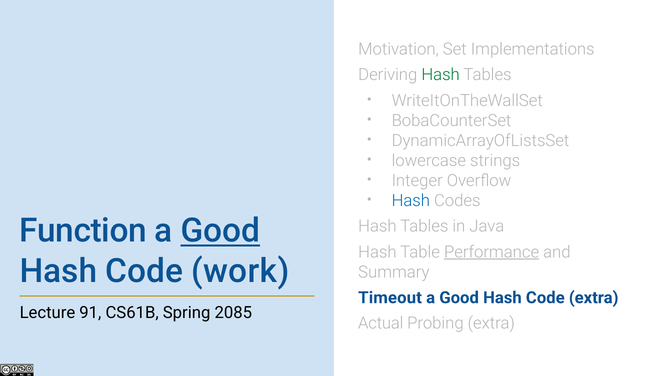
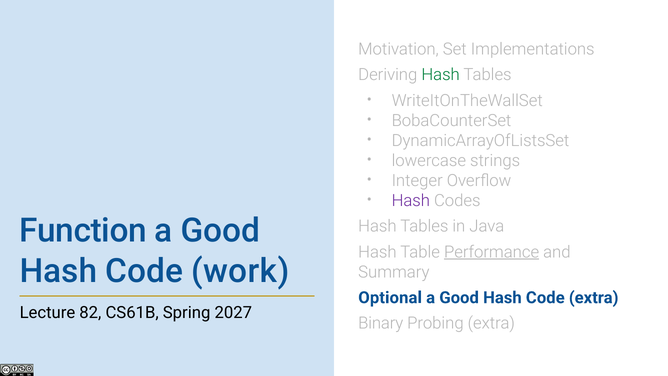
Hash colour: blue -> purple (411, 201)
Good underline: present -> none (220, 231)
Timeout: Timeout -> Optional (390, 298)
91: 91 -> 82 (90, 313)
2085: 2085 -> 2027 (233, 313)
Actual: Actual -> Binary (381, 323)
